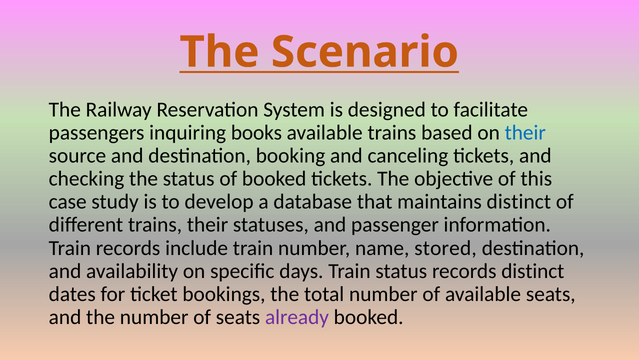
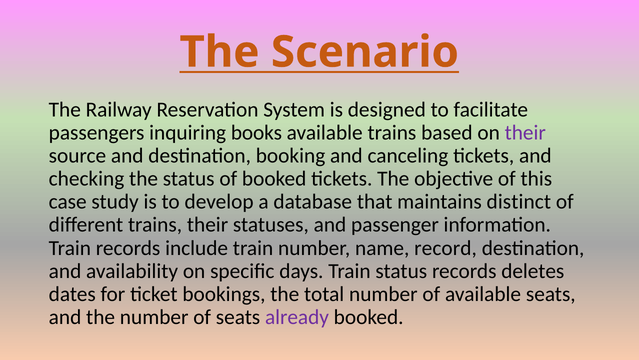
their colour: blue -> purple (525, 132)
stored: stored -> record (446, 248)
records distinct: distinct -> deletes (533, 271)
